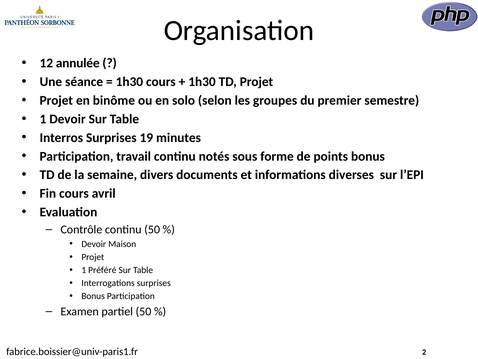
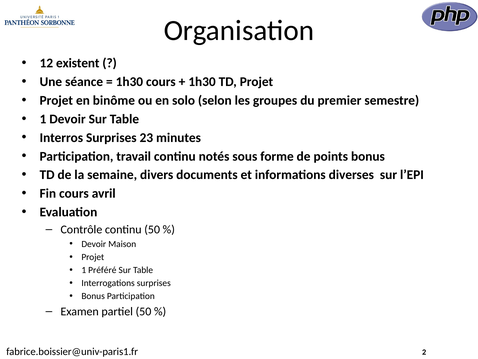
annulée: annulée -> existent (78, 63)
19: 19 -> 23 (146, 137)
